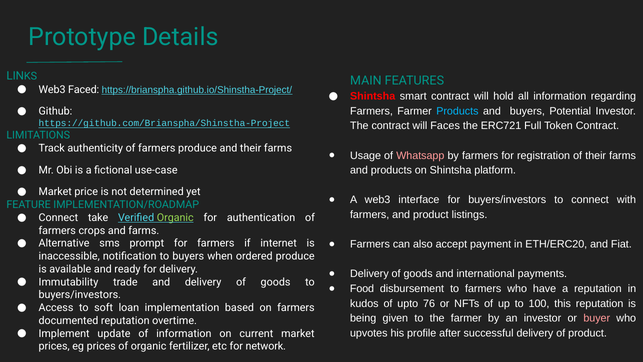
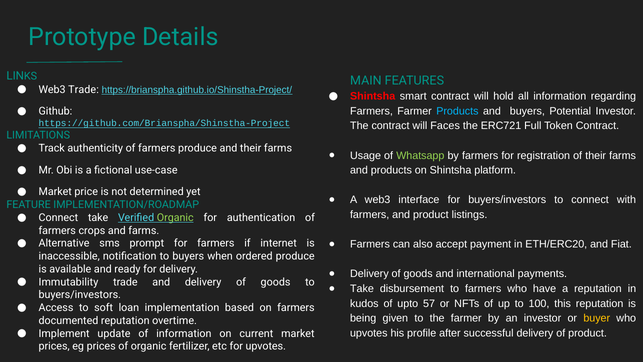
Web3 Faced: Faced -> Trade (84, 89)
Whatsapp colour: pink -> light green (420, 155)
Food: Food -> Take (362, 288)
76: 76 -> 57 (429, 303)
buyer colour: pink -> yellow (597, 318)
for network: network -> upvotes (266, 346)
